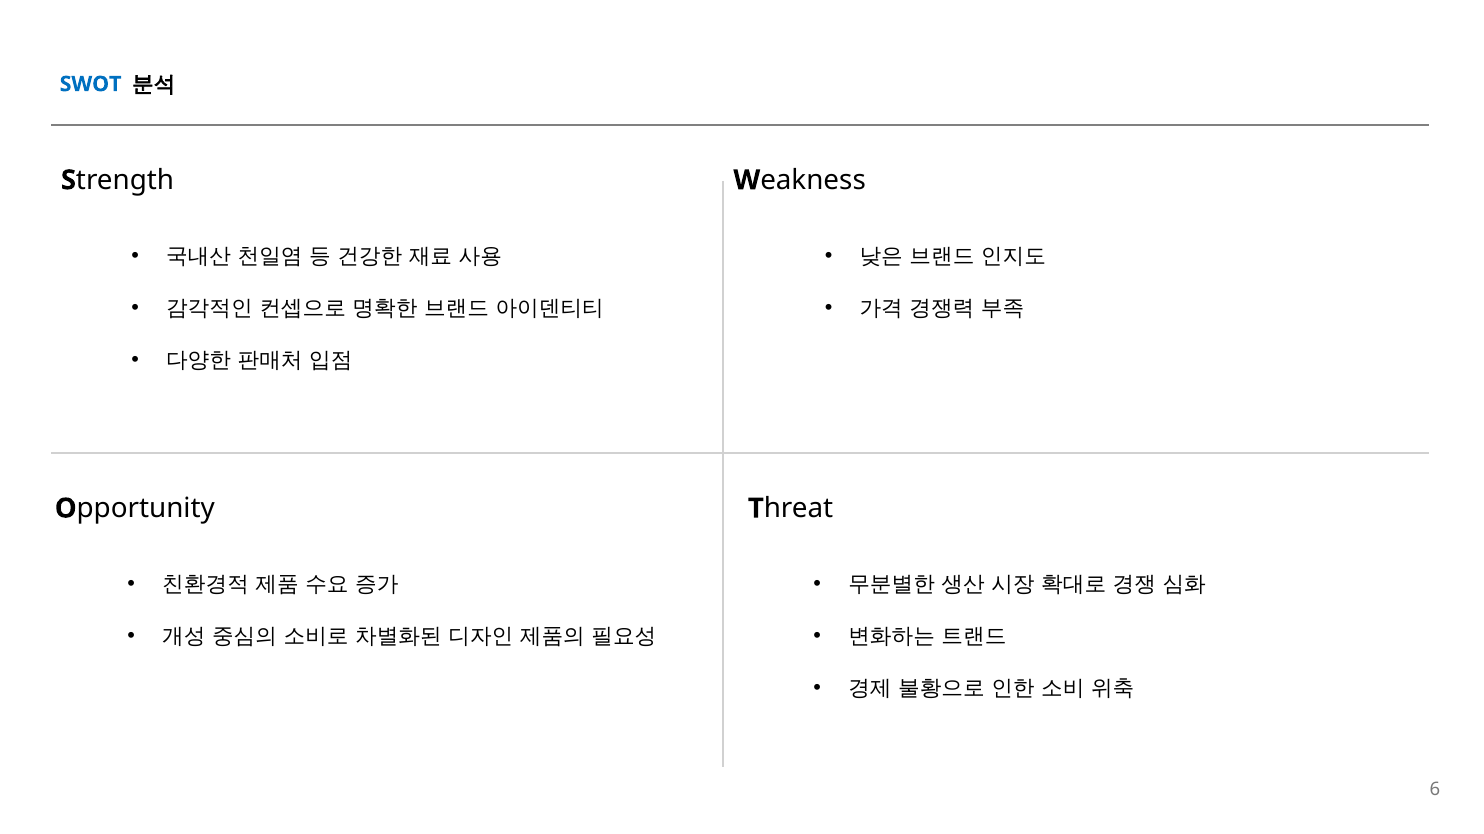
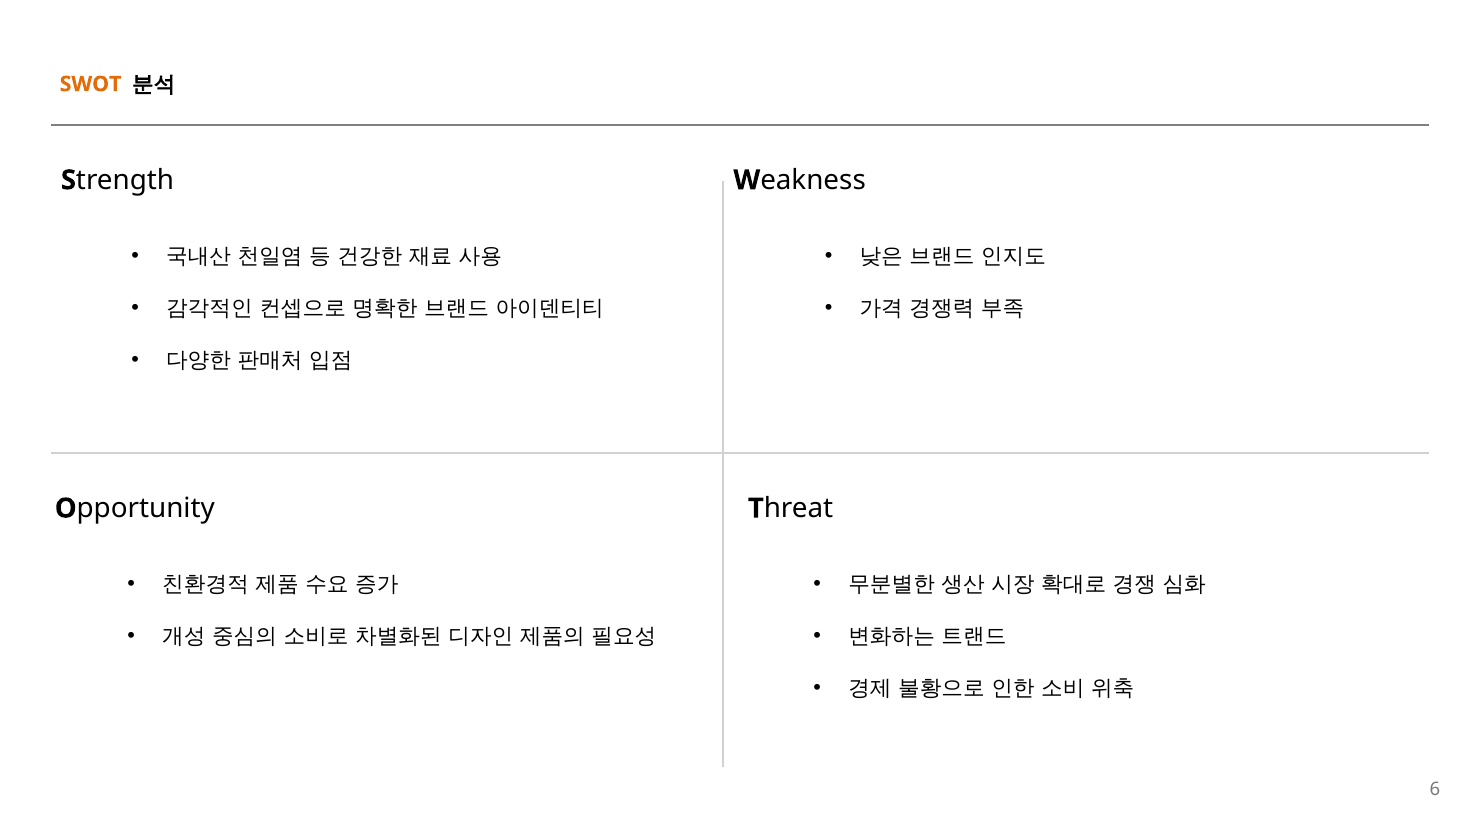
SWOT colour: blue -> orange (91, 84)
